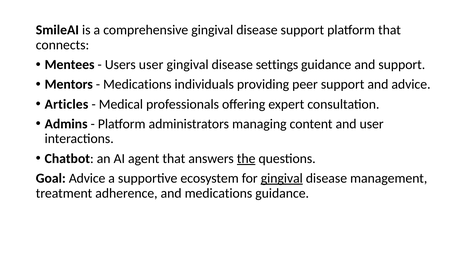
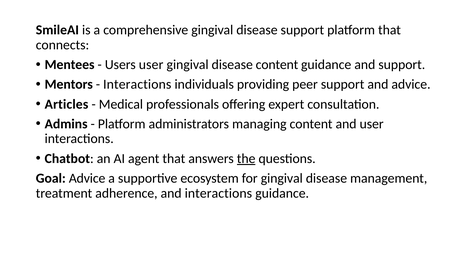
disease settings: settings -> content (277, 65)
Medications: Medications -> Interactions (137, 84)
gingival underline: present -> none (282, 178)
and medications: medications -> interactions (218, 193)
